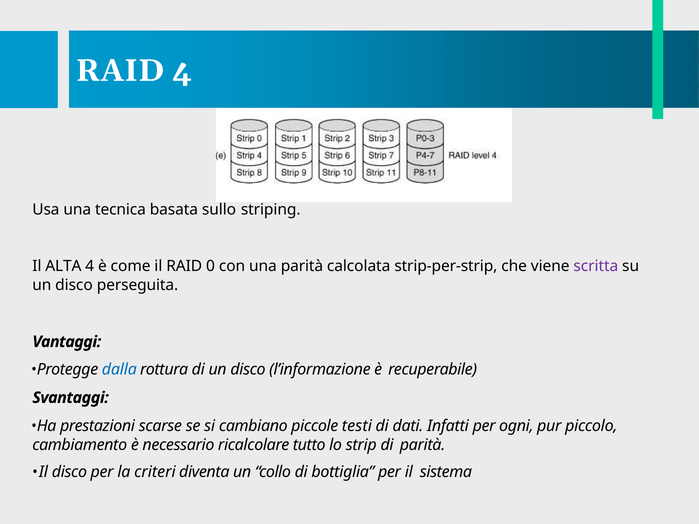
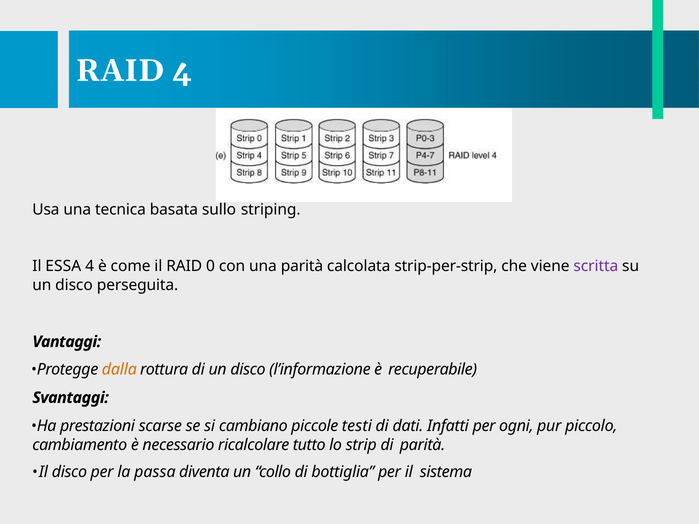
ALTA: ALTA -> ESSA (63, 266)
dalla colour: blue -> orange (119, 370)
criteri: criteri -> passa (155, 472)
